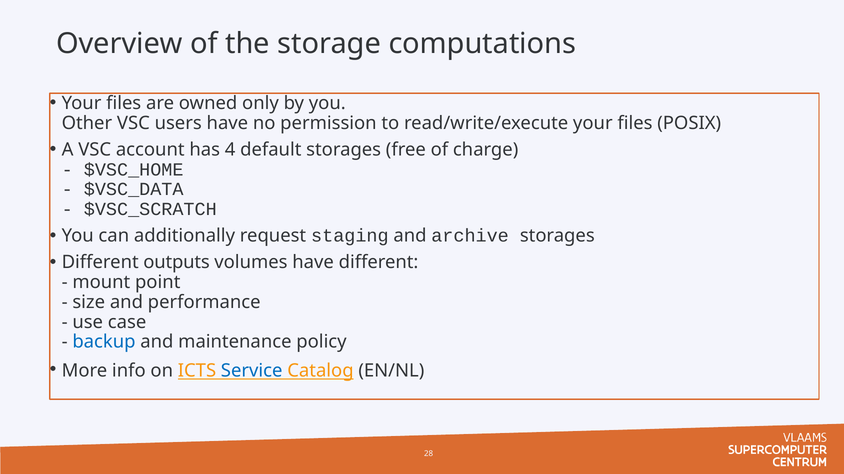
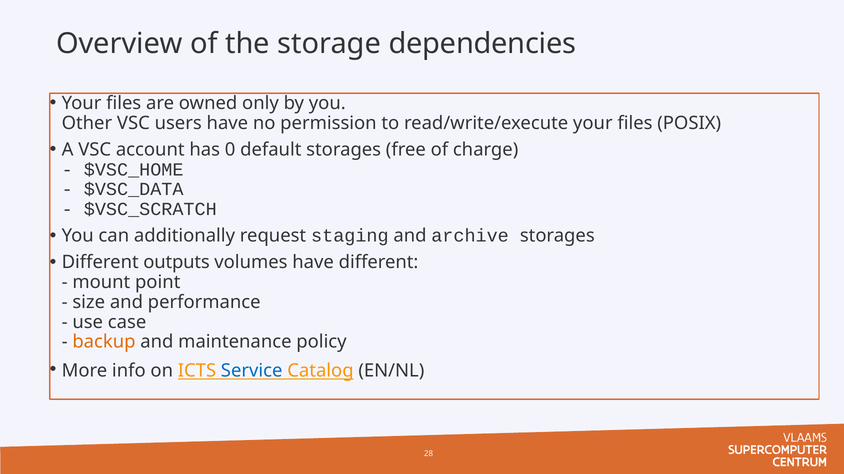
computations: computations -> dependencies (482, 44)
4: 4 -> 0 (230, 150)
backup colour: blue -> orange (104, 342)
